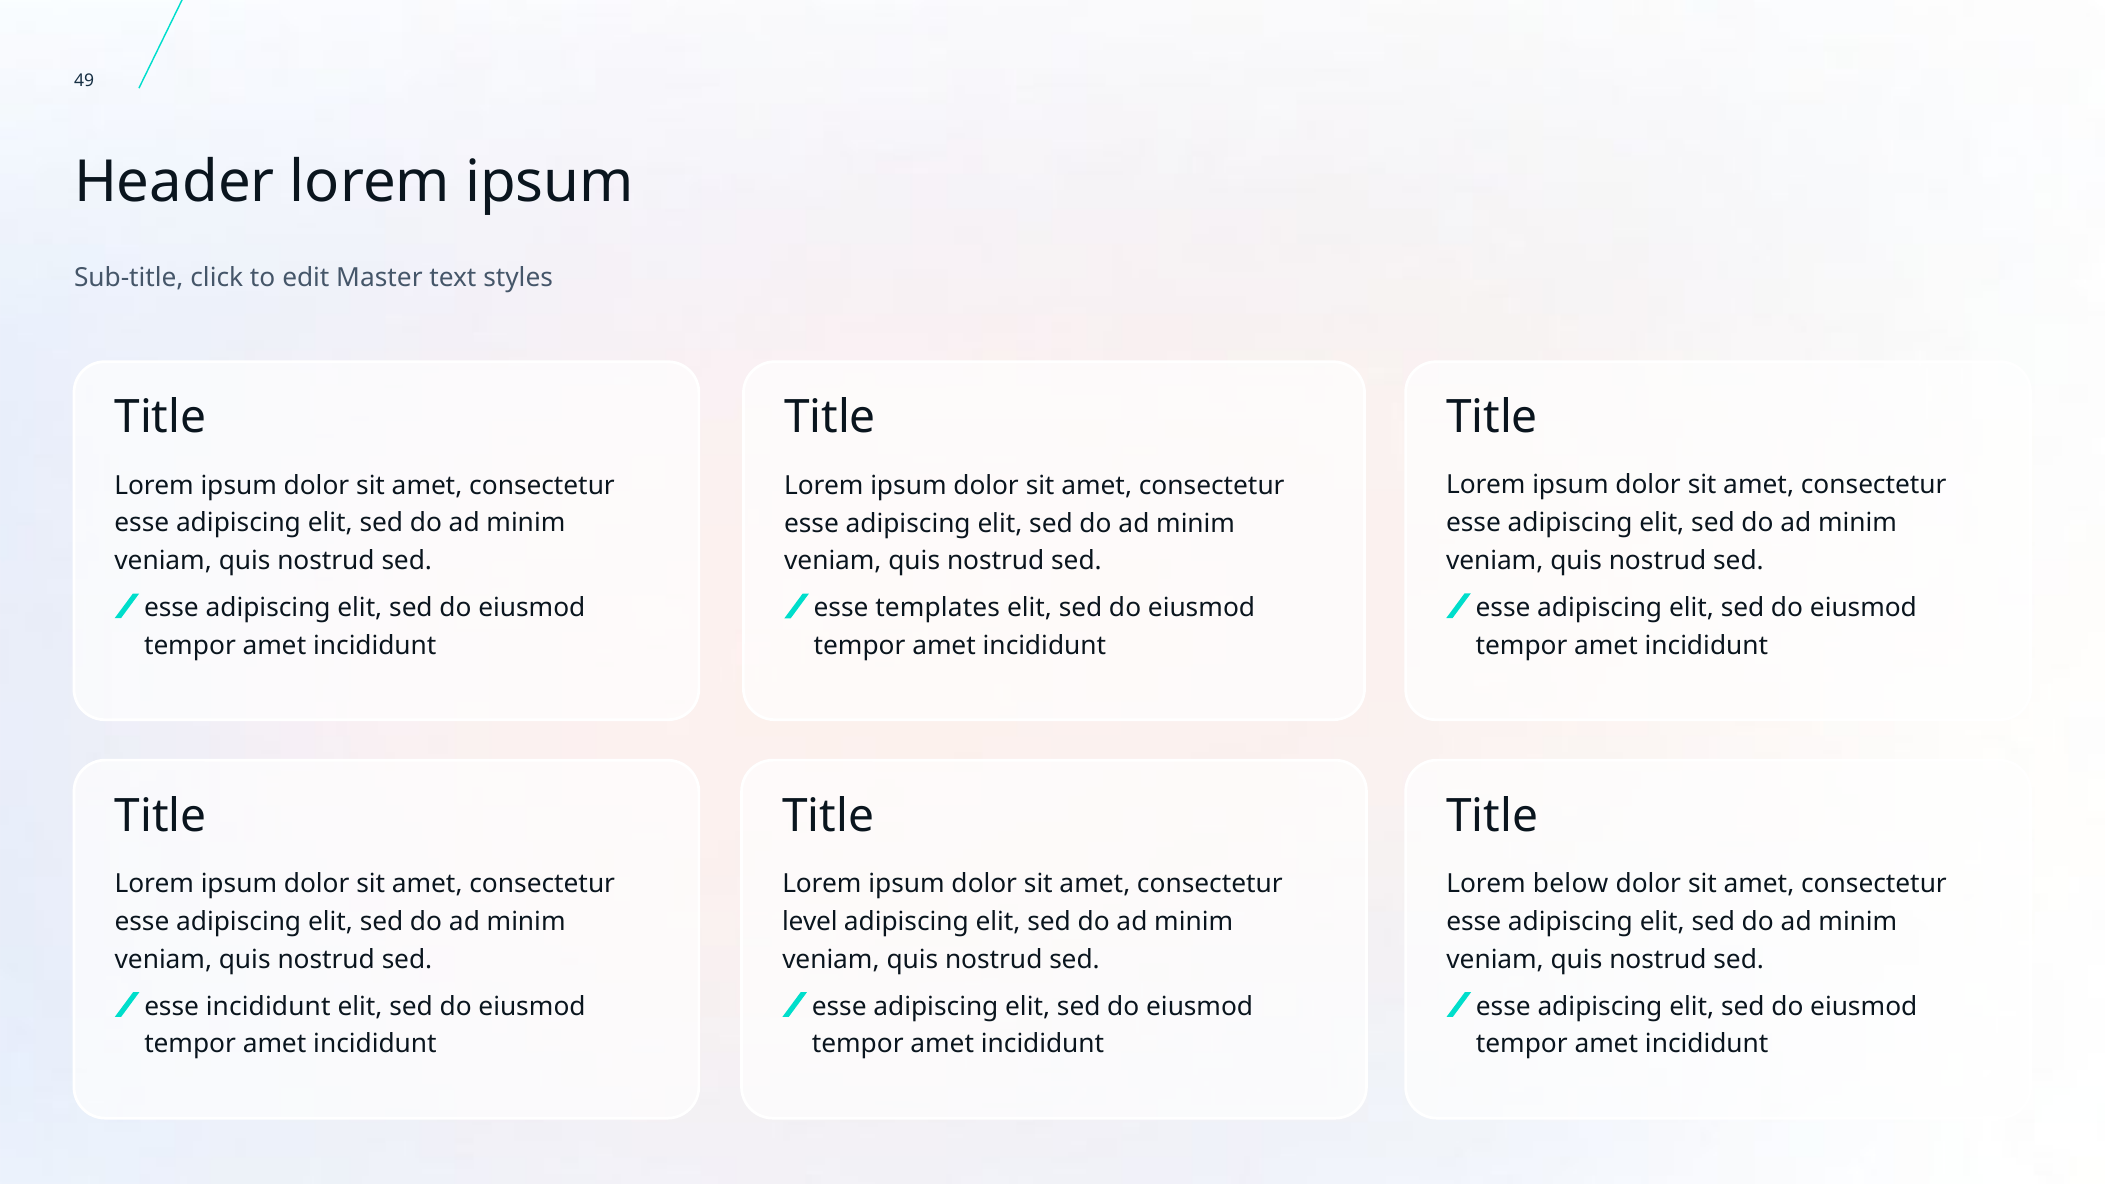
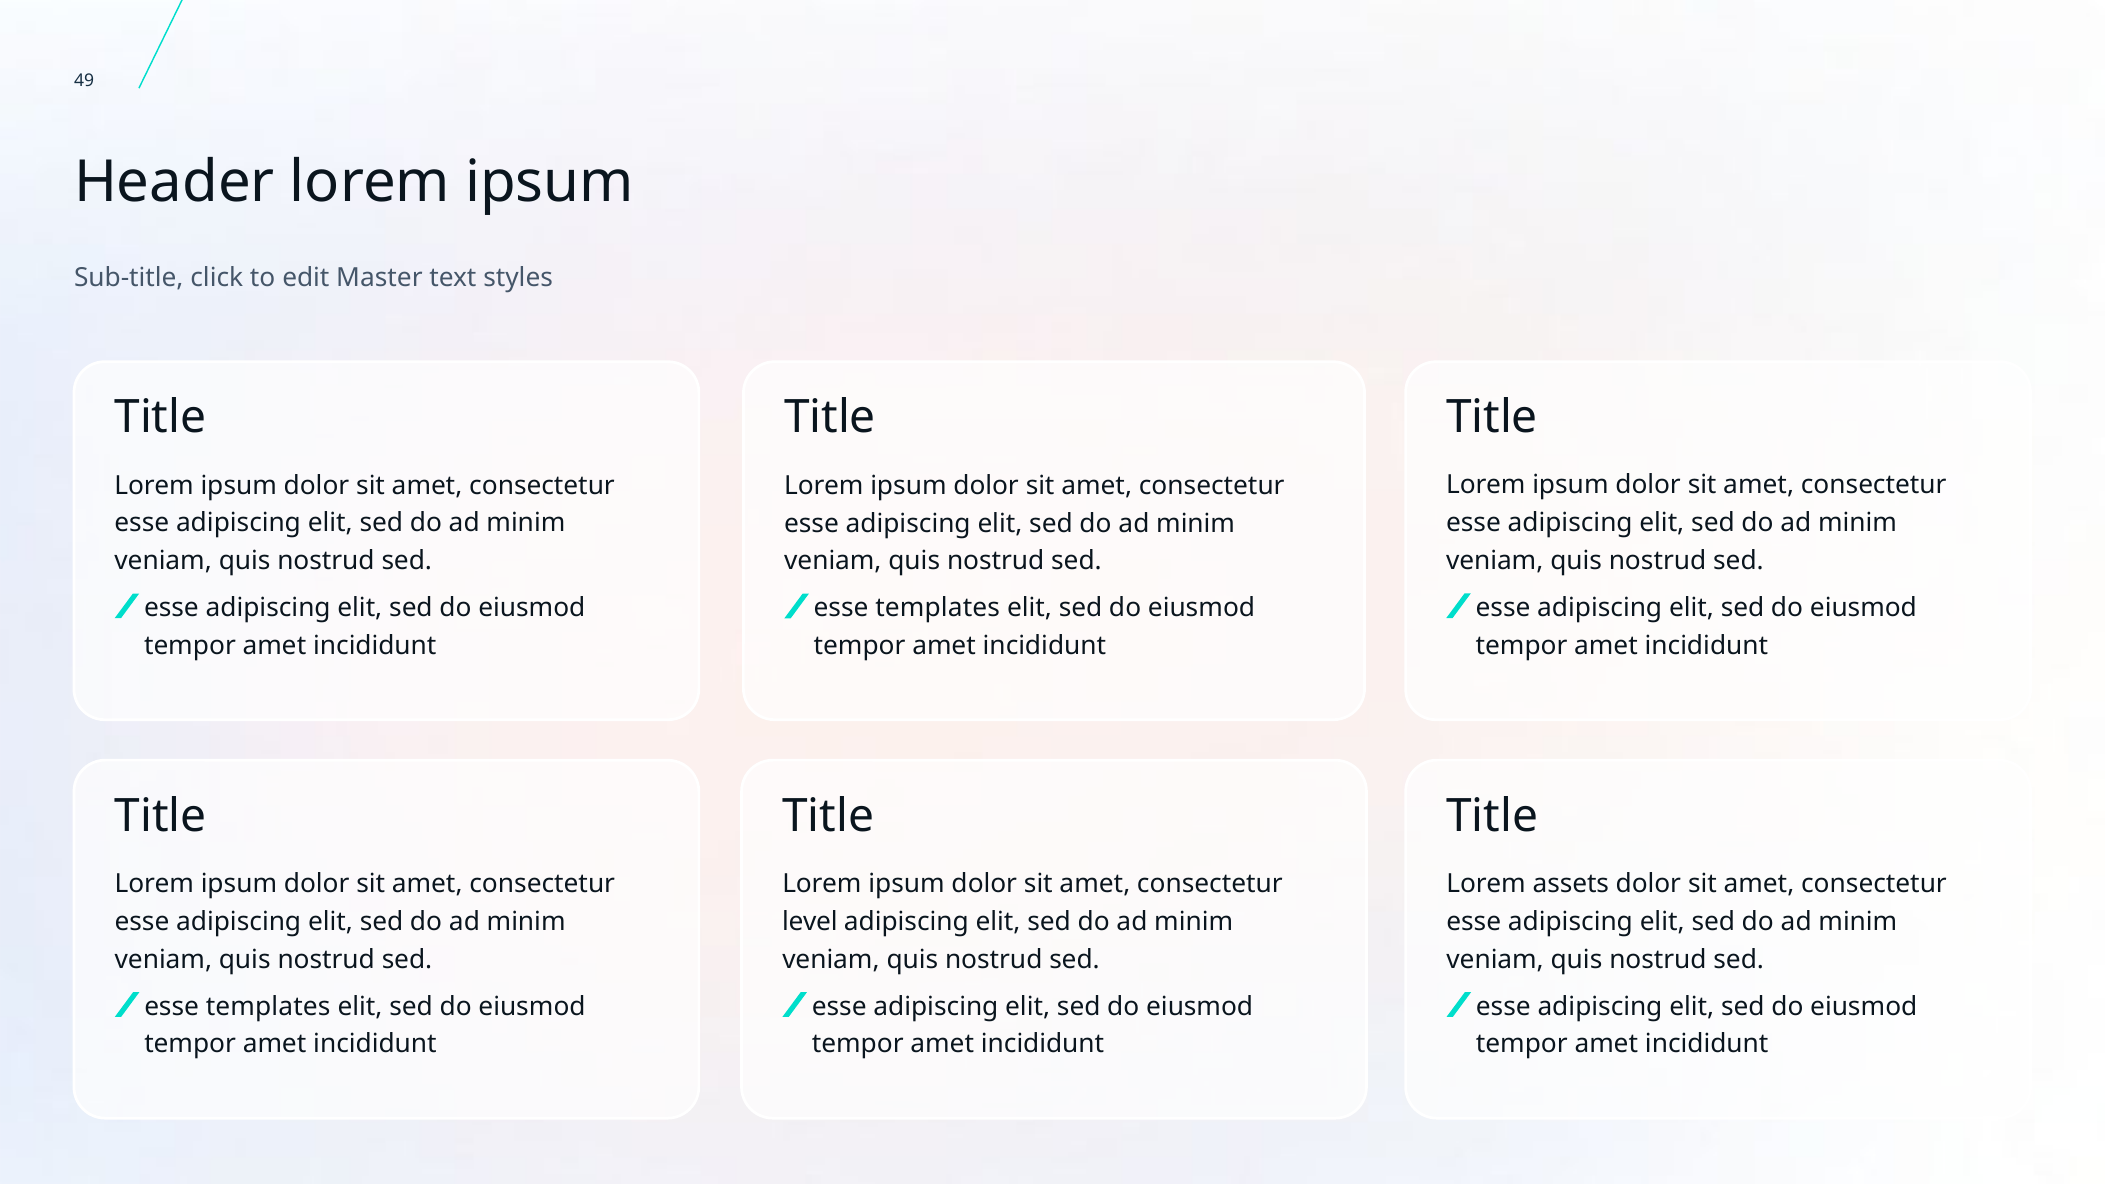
below: below -> assets (1571, 884)
incididunt: incididunt -> templates (268, 1006)
